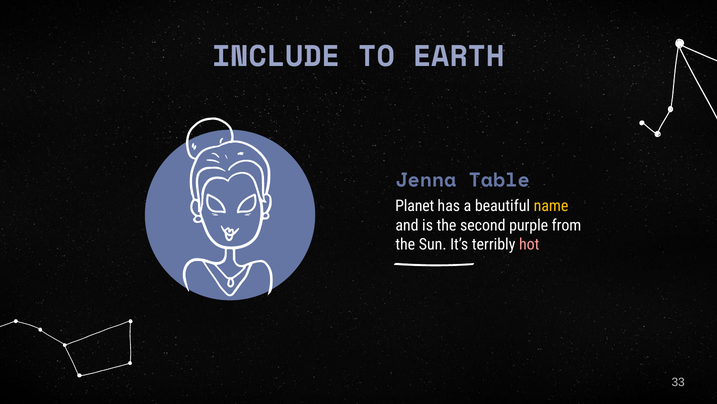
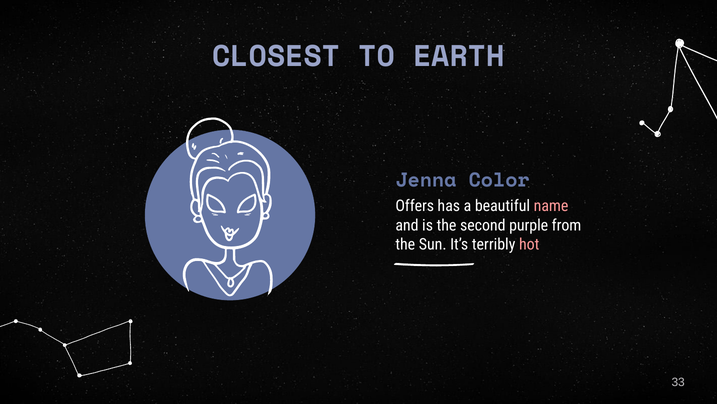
INCLUDE: INCLUDE -> CLOSEST (276, 56)
Table: Table -> Color (499, 180)
Planet: Planet -> Offers (415, 206)
name colour: yellow -> pink (551, 206)
